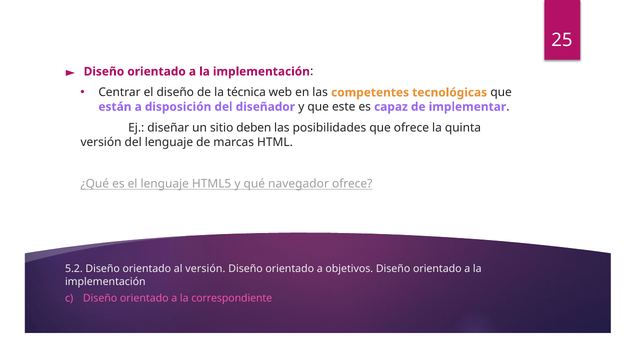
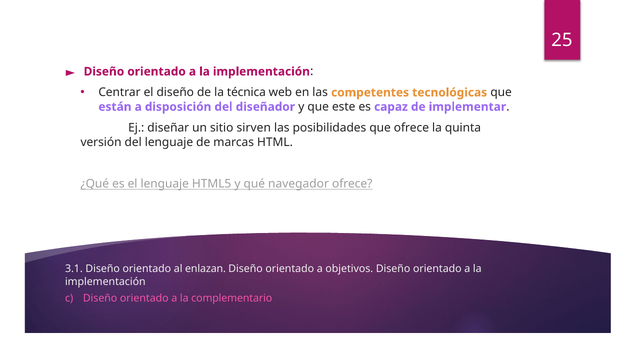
deben: deben -> sirven (254, 128)
5.2: 5.2 -> 3.1 (74, 269)
al versión: versión -> enlazan (206, 269)
correspondiente: correspondiente -> complementario (232, 298)
